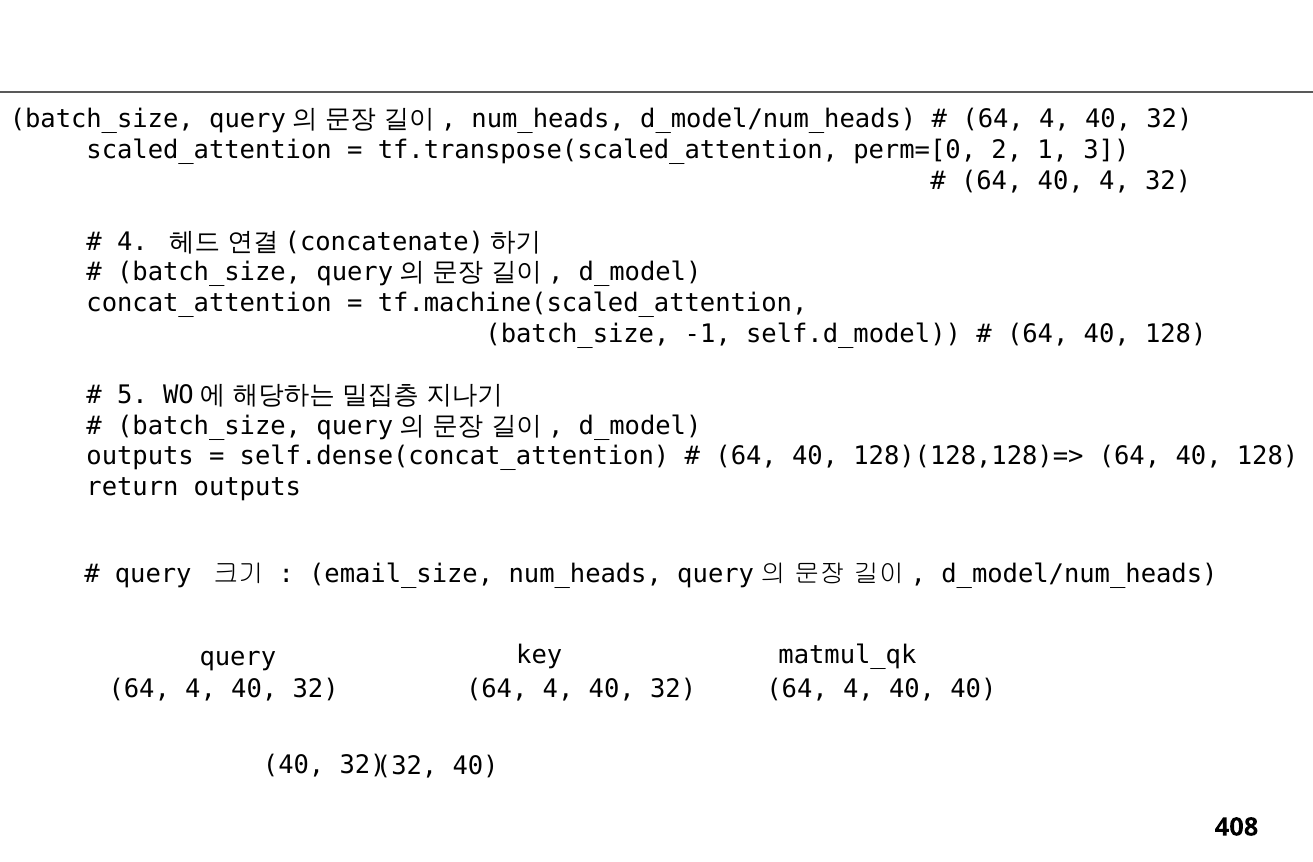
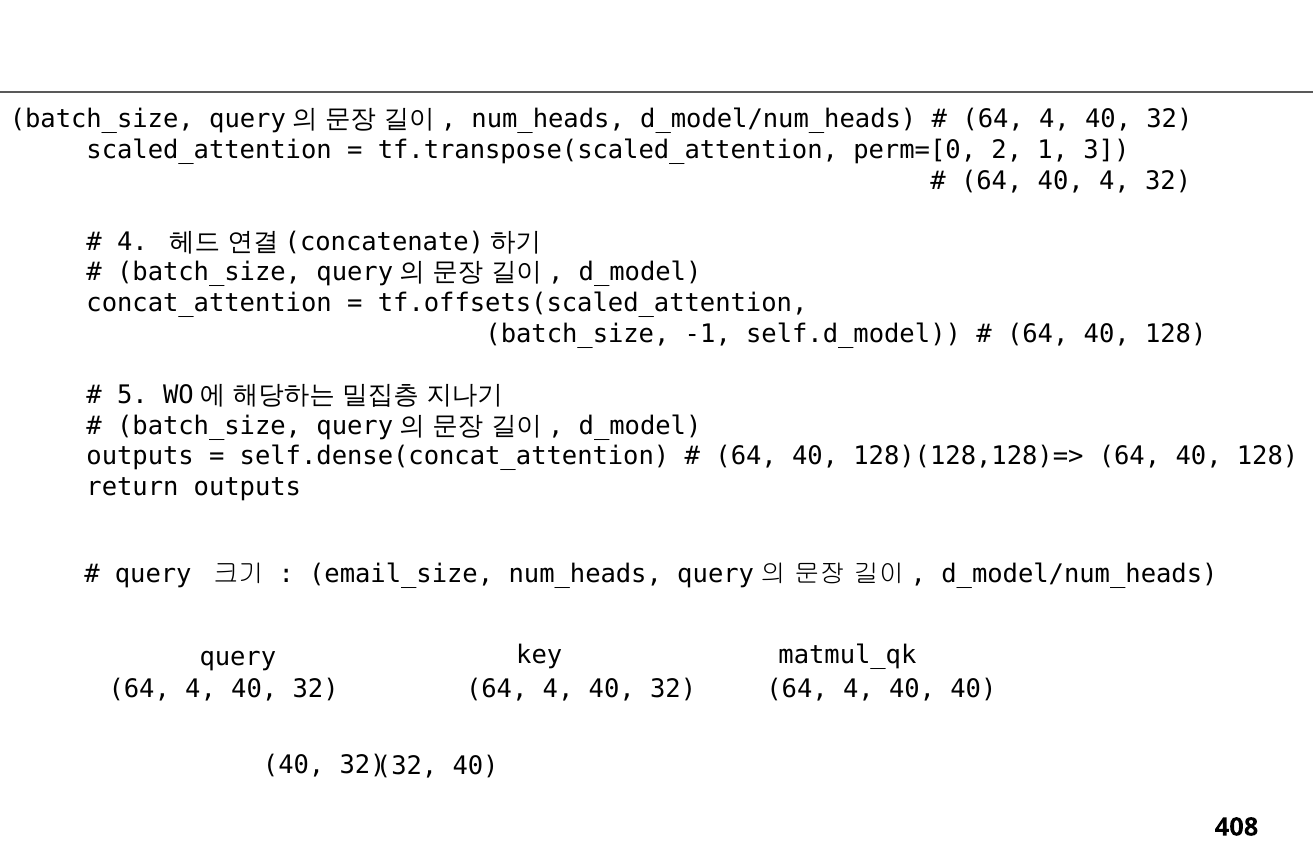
tf.machine(scaled_attention: tf.machine(scaled_attention -> tf.offsets(scaled_attention (593, 303)
